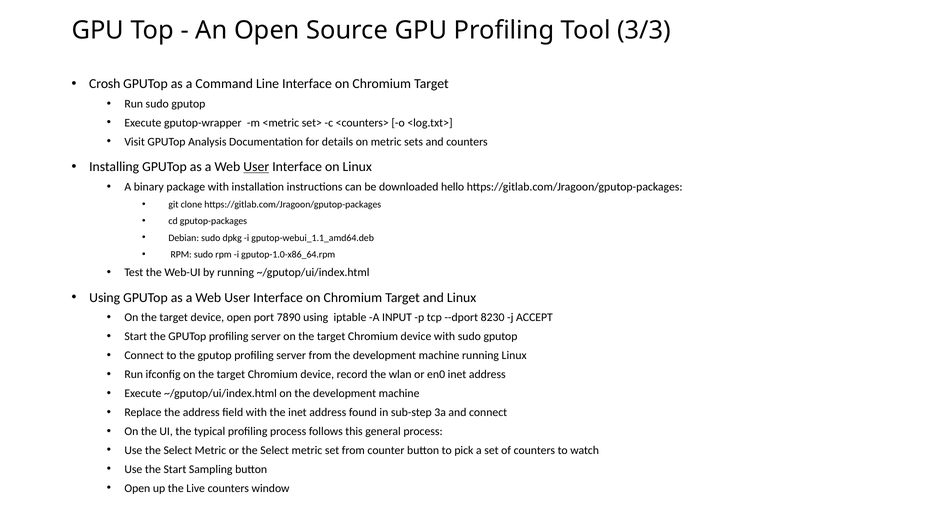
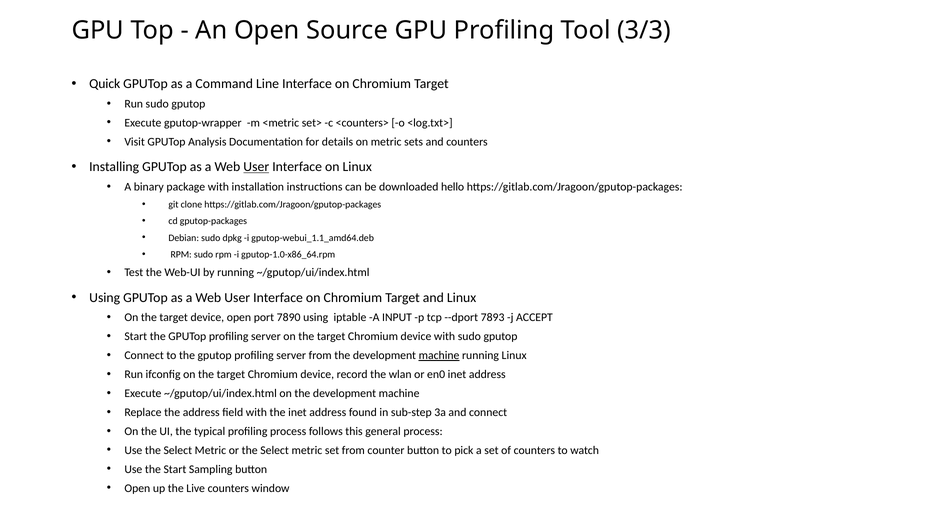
Crosh: Crosh -> Quick (105, 84)
8230: 8230 -> 7893 (493, 318)
machine underline: none -> present (439, 356)
